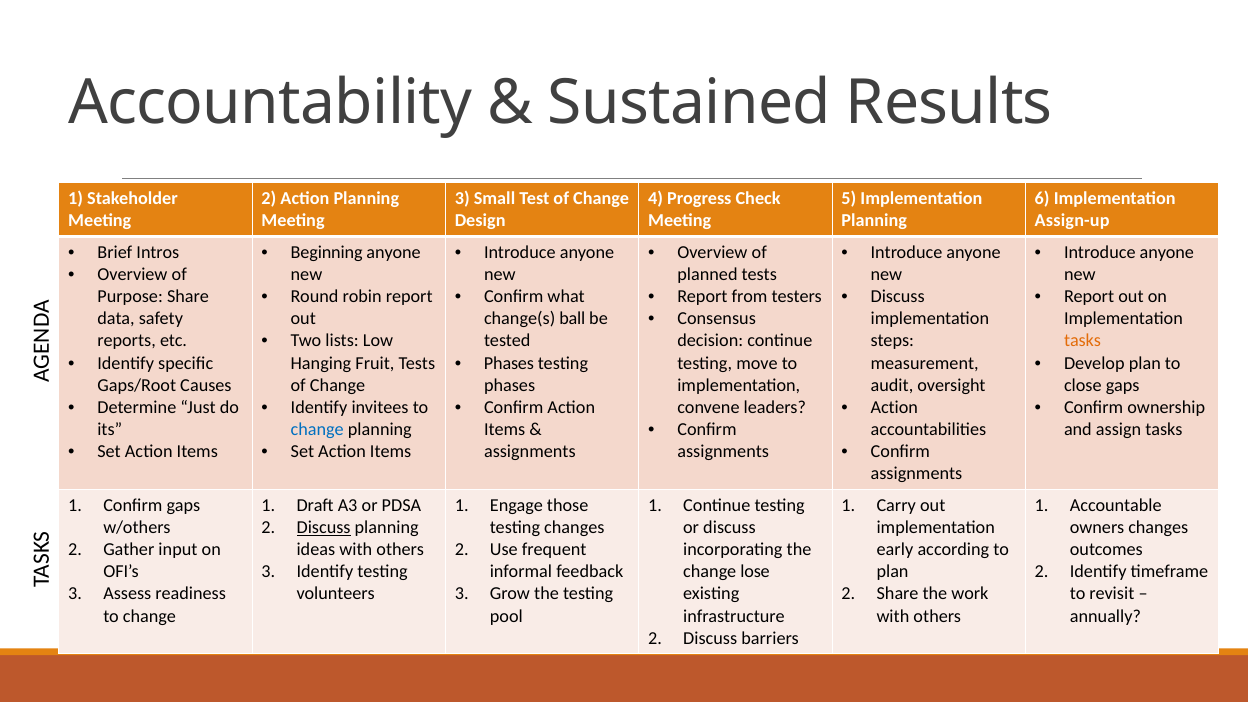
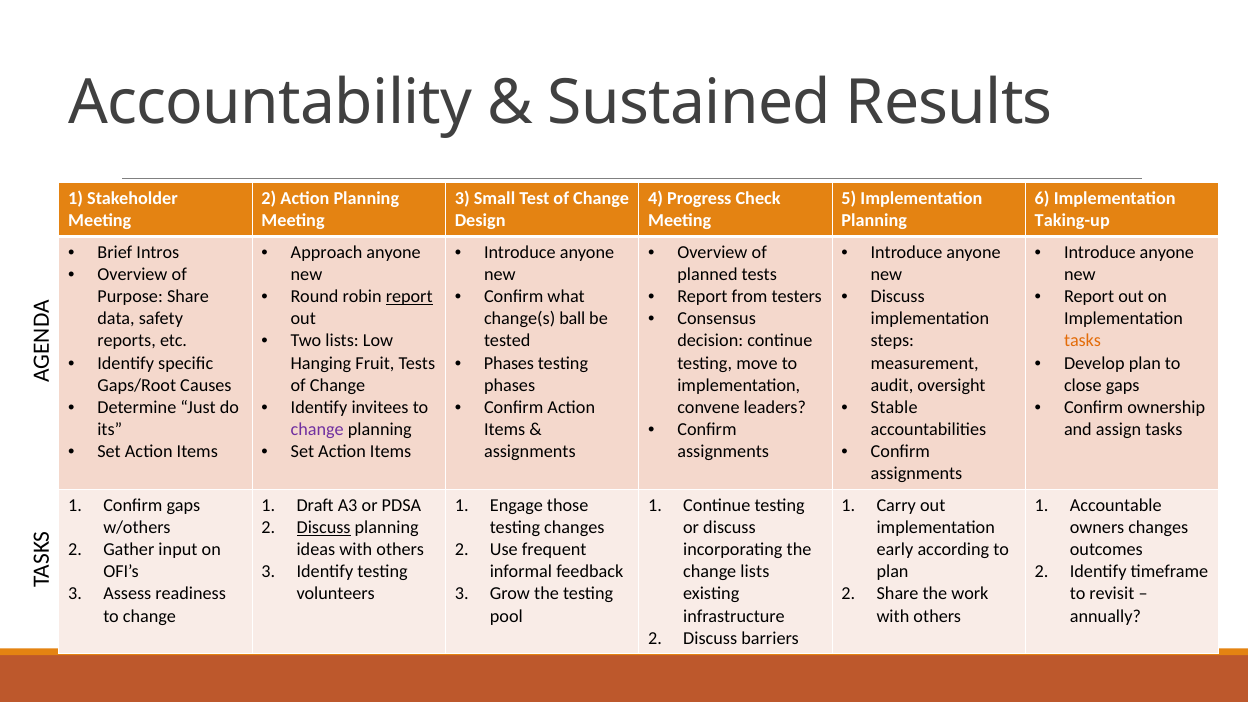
Assign-up: Assign-up -> Taking-up (1072, 221)
Beginning: Beginning -> Approach (327, 252)
report underline: none -> present (409, 297)
Action: Action -> Stable (894, 407)
change colour: blue -> purple (317, 429)
change lose: lose -> lists (755, 572)
